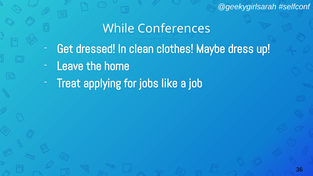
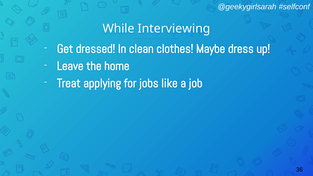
Conferences: Conferences -> Interviewing (174, 29)
